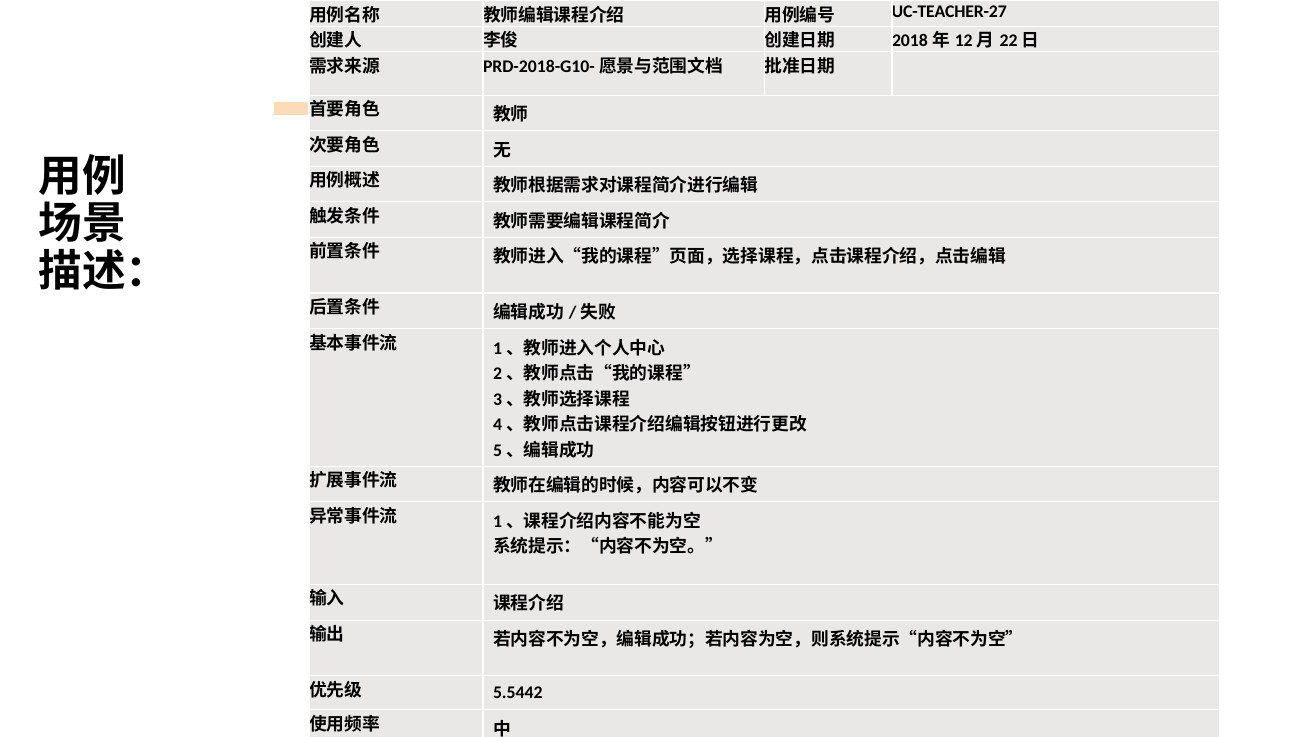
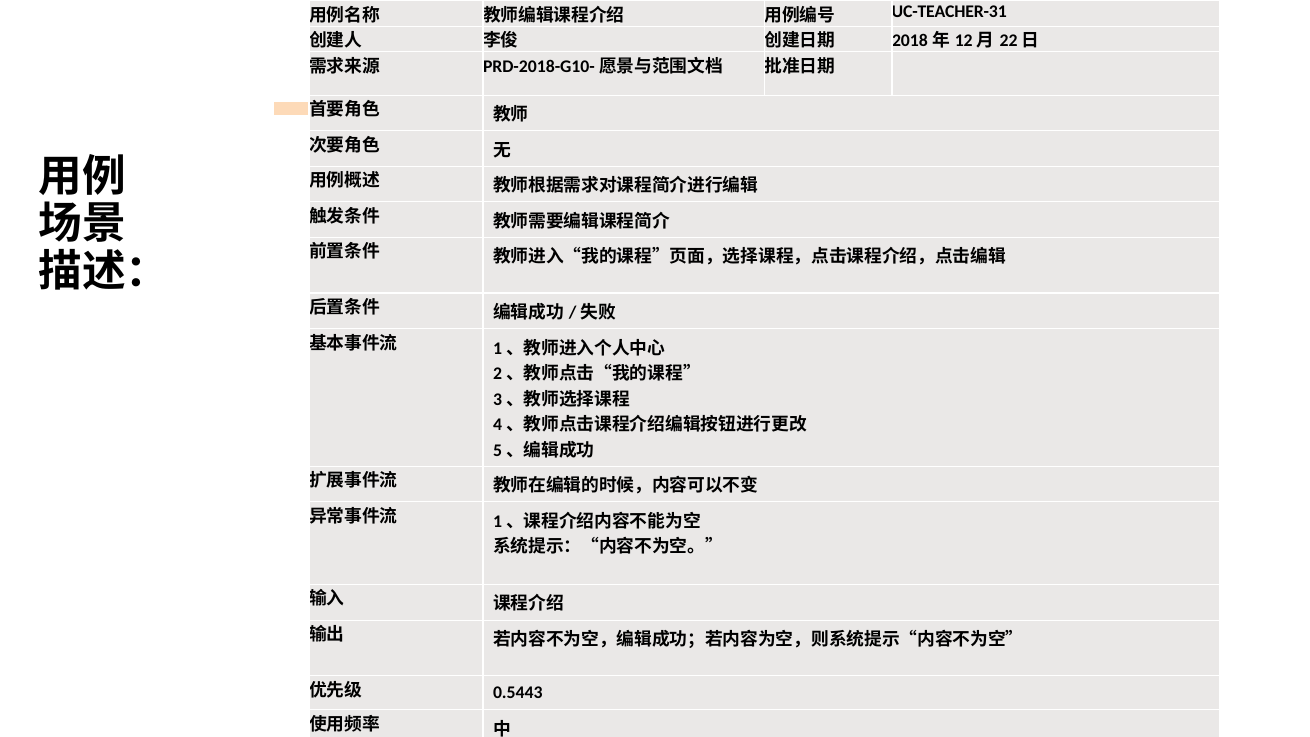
UC-TEACHER-27: UC-TEACHER-27 -> UC-TEACHER-31 (949, 12)
5.5442: 5.5442 -> 0.5443 (518, 693)
